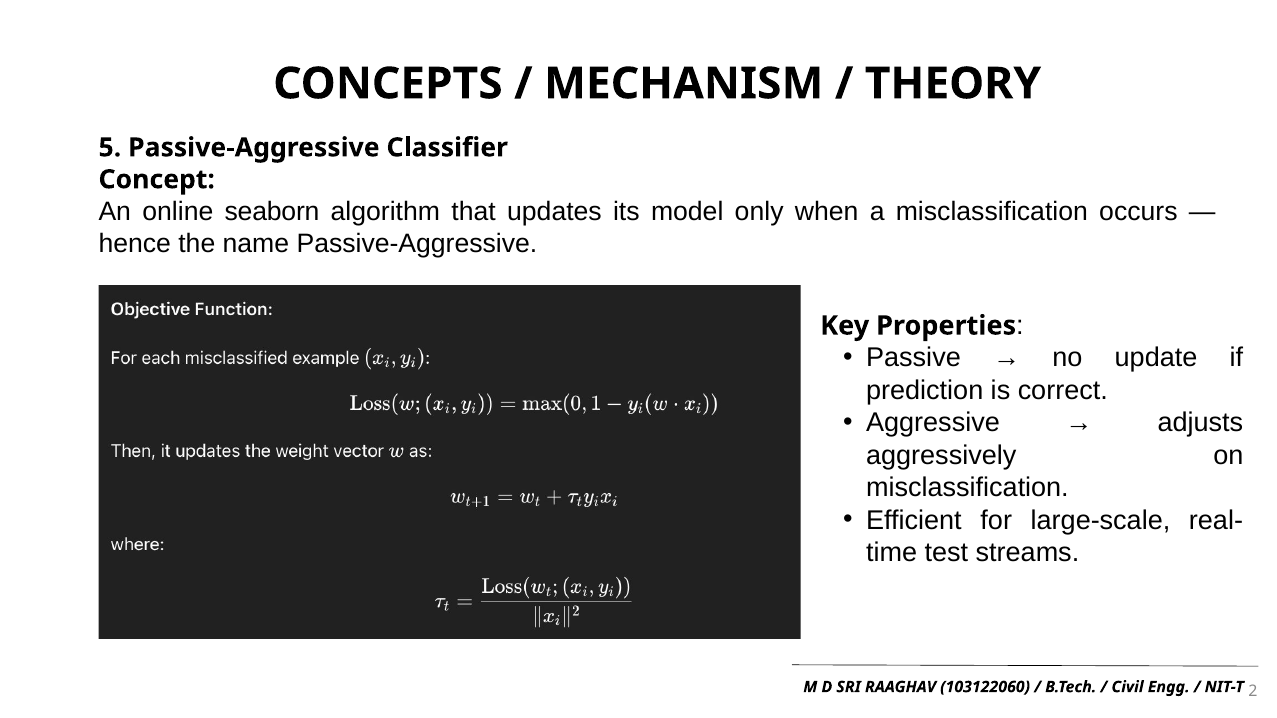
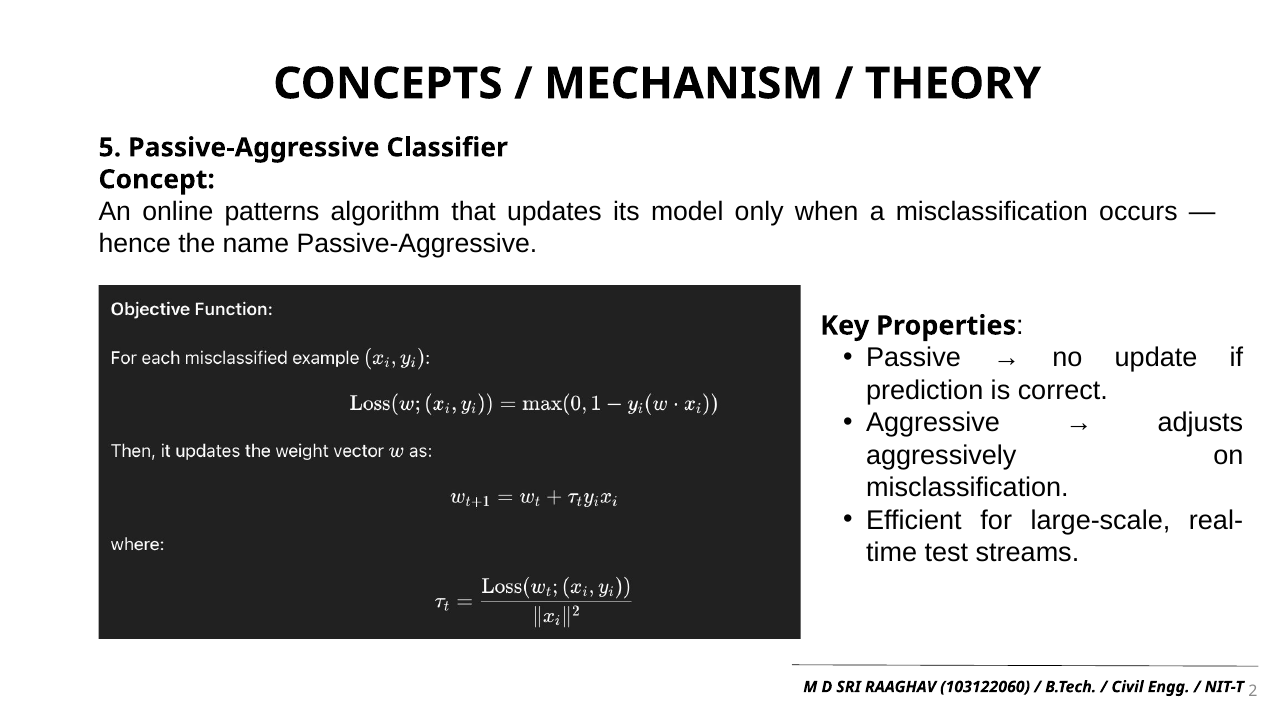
seaborn: seaborn -> patterns (272, 212)
